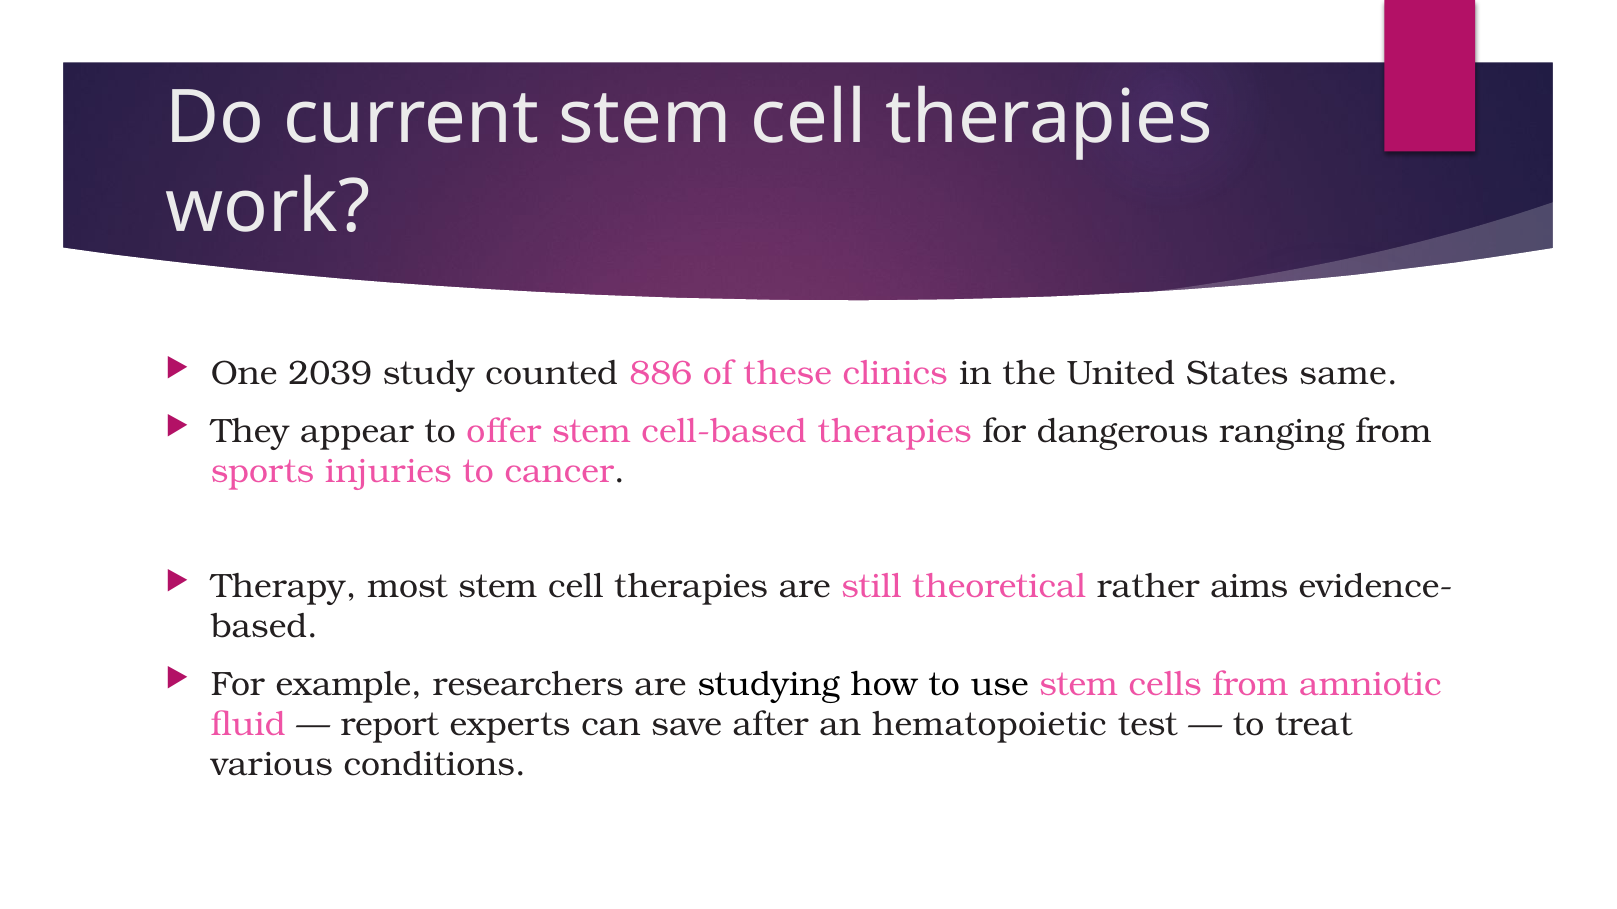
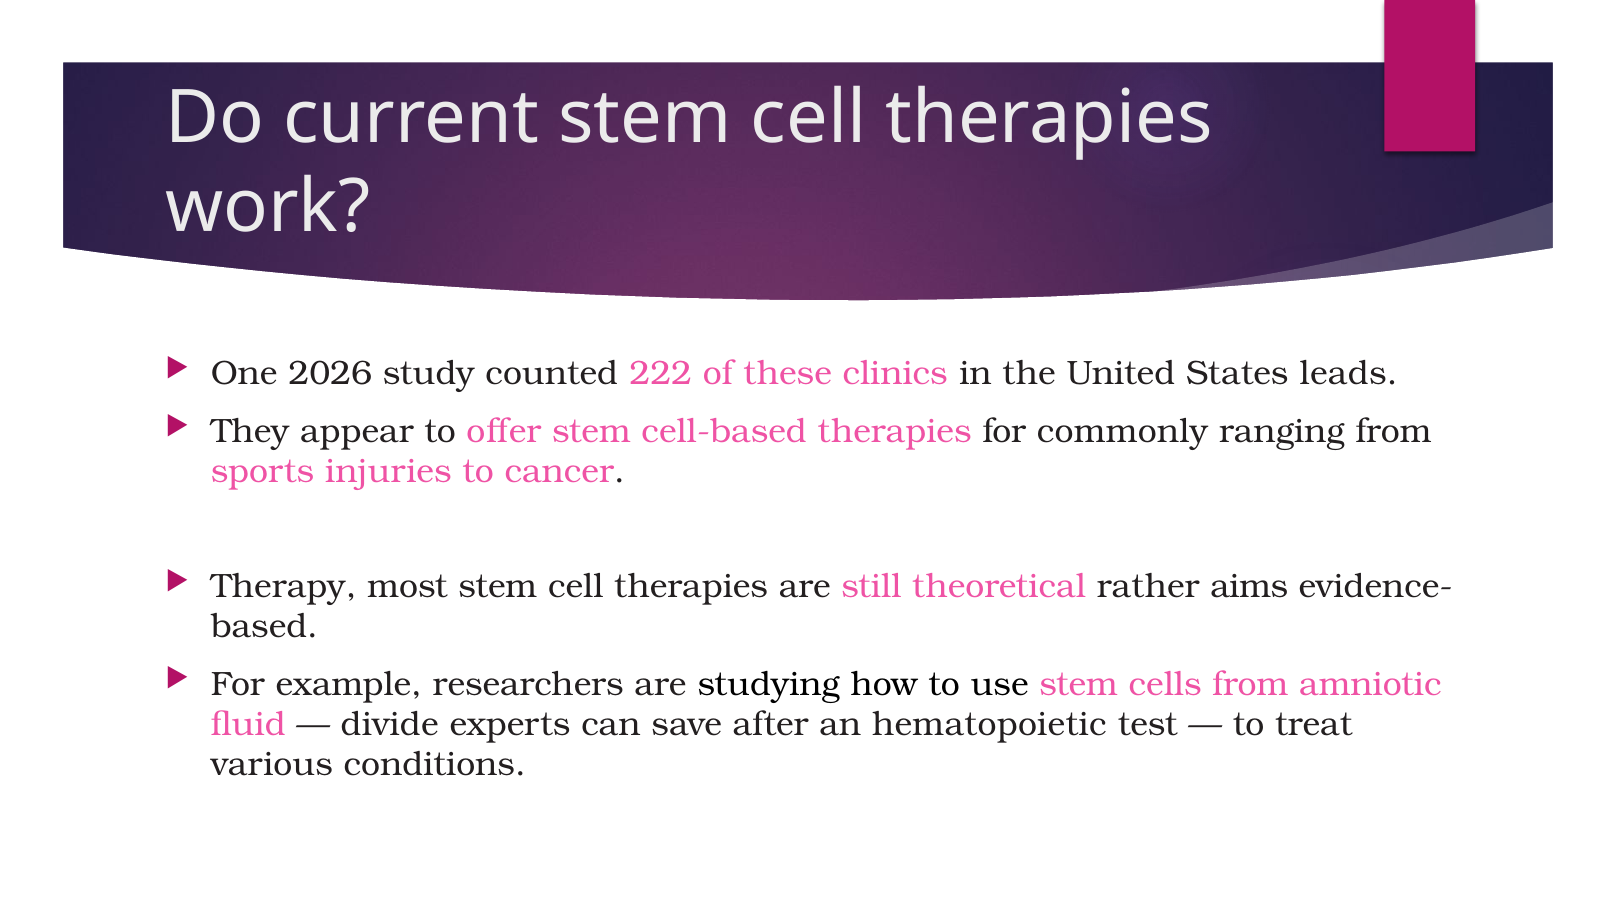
2039: 2039 -> 2026 (330, 374)
886: 886 -> 222 (661, 374)
same: same -> leads (1349, 374)
dangerous: dangerous -> commonly (1122, 431)
report: report -> divide (390, 725)
